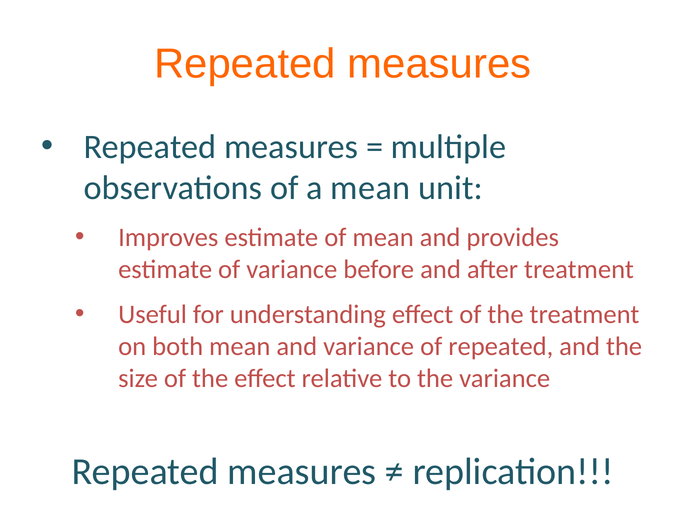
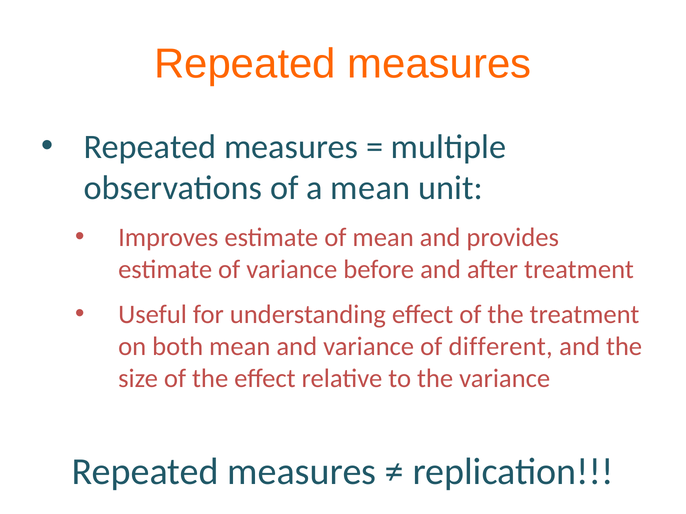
of repeated: repeated -> different (501, 347)
